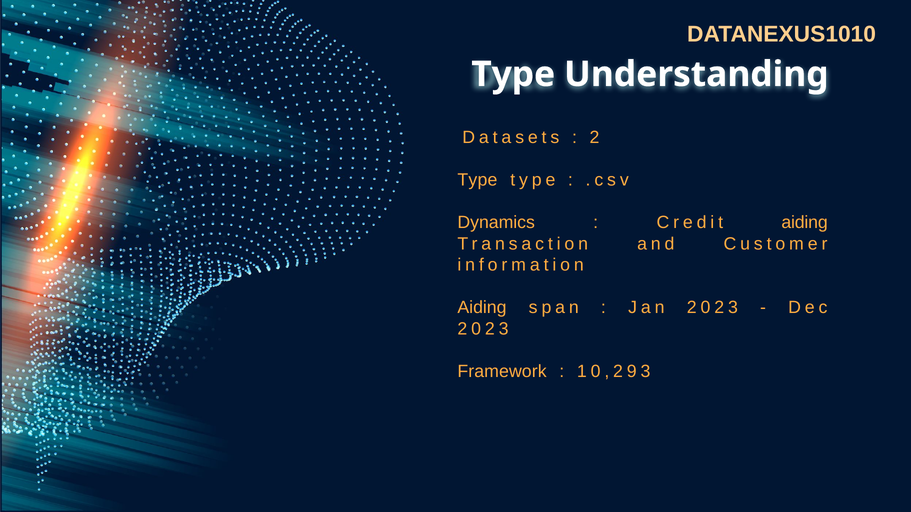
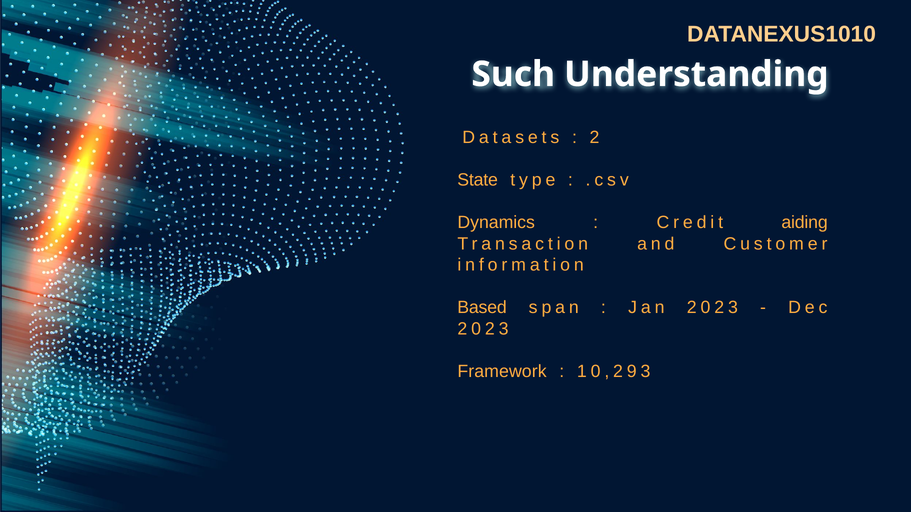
Type: Type -> Such (513, 74)
Type: Type -> State (478, 180)
Aiding: Aiding -> Based (482, 308)
